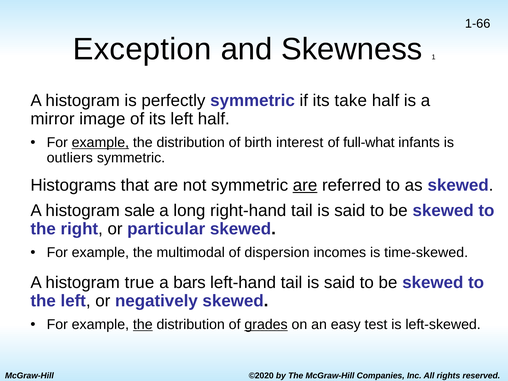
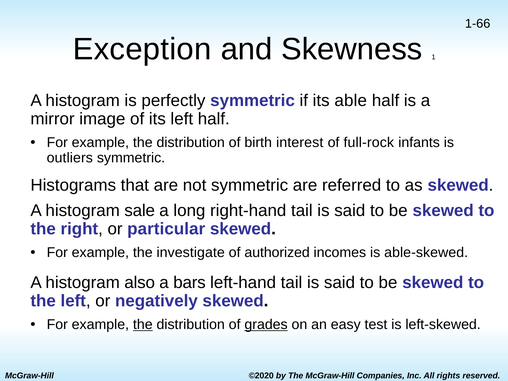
take: take -> able (351, 100)
example underline: present -> none (100, 143)
full-what: full-what -> full-rock (369, 143)
are underline: present -> none (305, 185)
multimodal: multimodal -> investigate (191, 253)
dispersion: dispersion -> authorized (277, 253)
time-skewed: time-skewed -> able-skewed (426, 253)
true: true -> also (140, 283)
